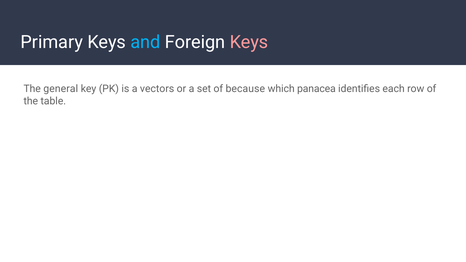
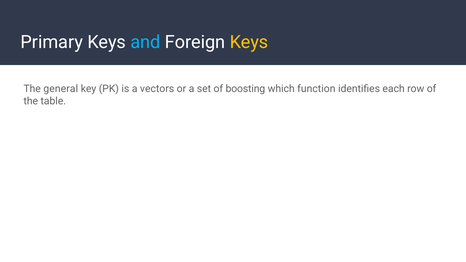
Keys colour: pink -> yellow (249, 42)
because: because -> boosting (245, 89)
panacea: panacea -> function (316, 89)
